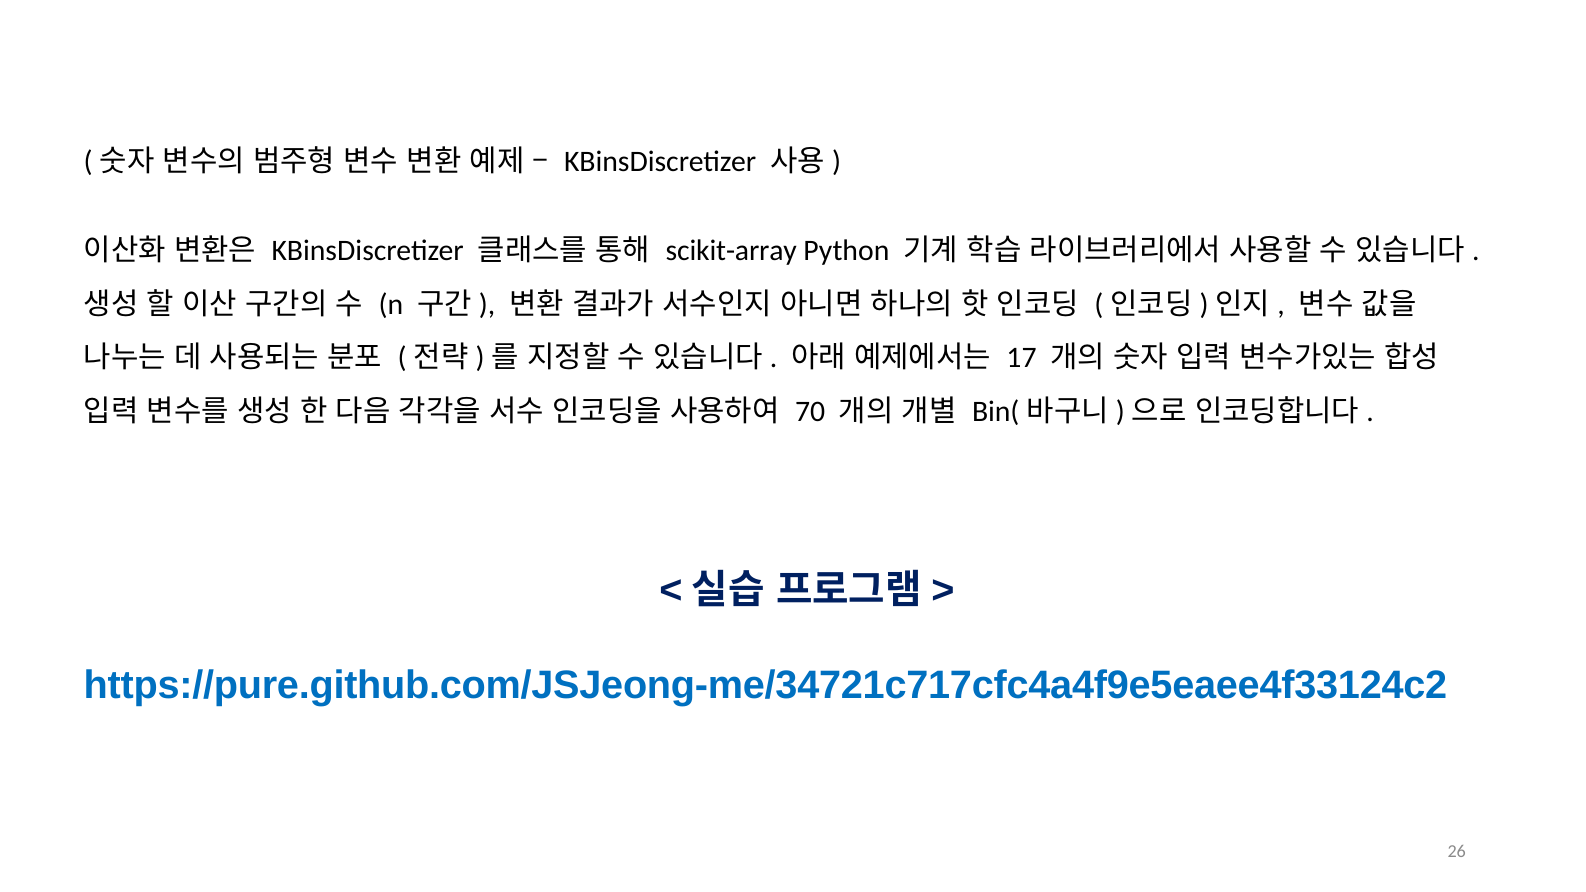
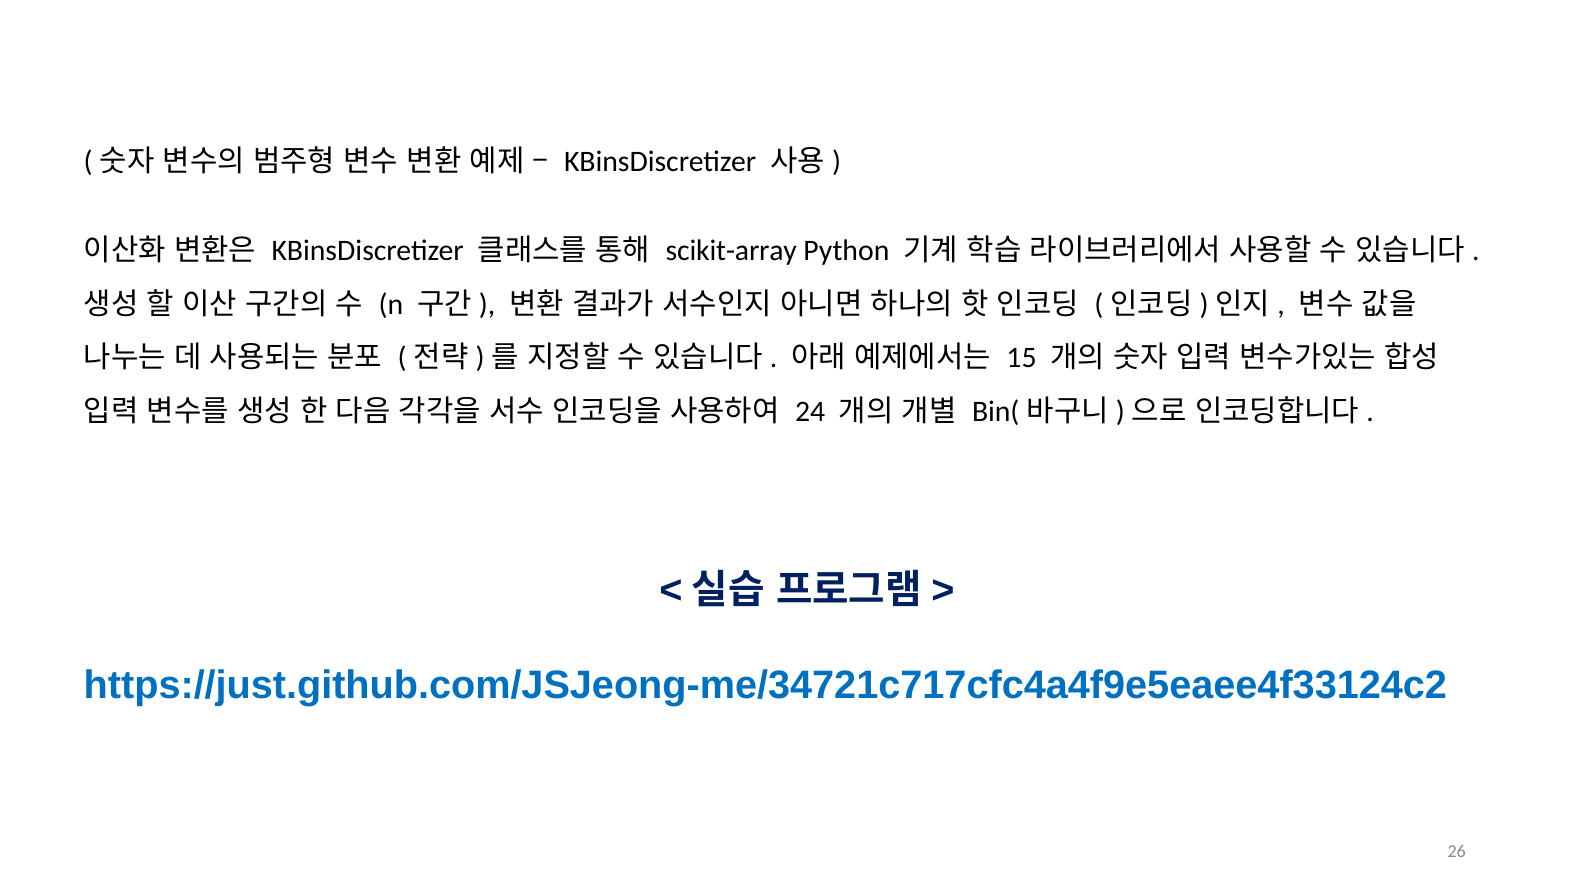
17: 17 -> 15 (1022, 358)
70: 70 -> 24 (810, 412)
https://pure.github.com/JSJeong-me/34721c717cfc4a4f9e5eaee4f33124c2: https://pure.github.com/JSJeong-me/34721c717cfc4a4f9e5eaee4f33124c2 -> https://just.github.com/JSJeong-me/34721c717cfc4a4f9e5eaee4f33124c2 (765, 686)
